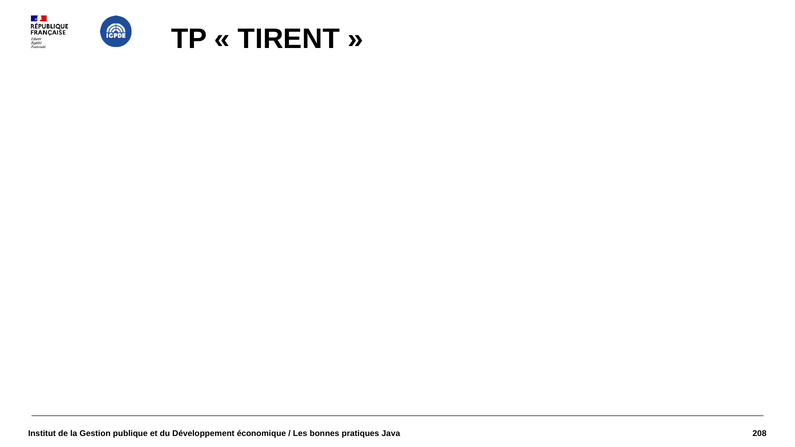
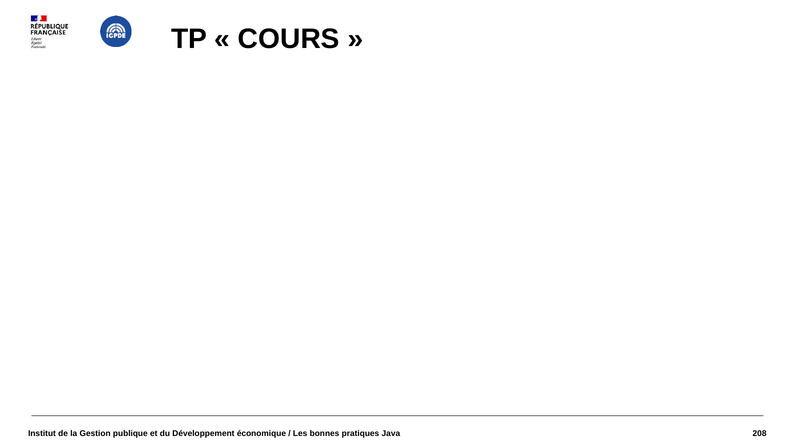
TIRENT: TIRENT -> COURS (289, 39)
